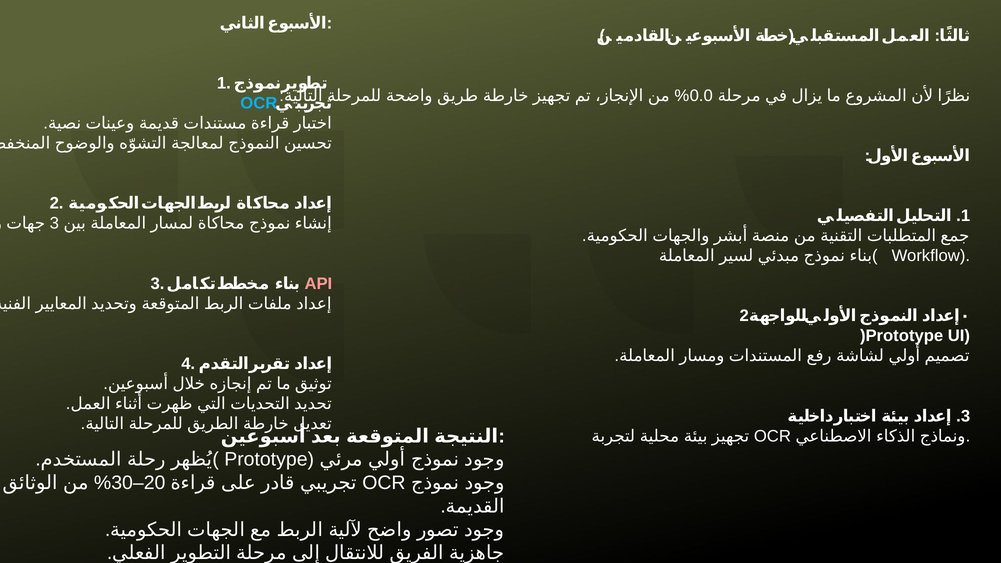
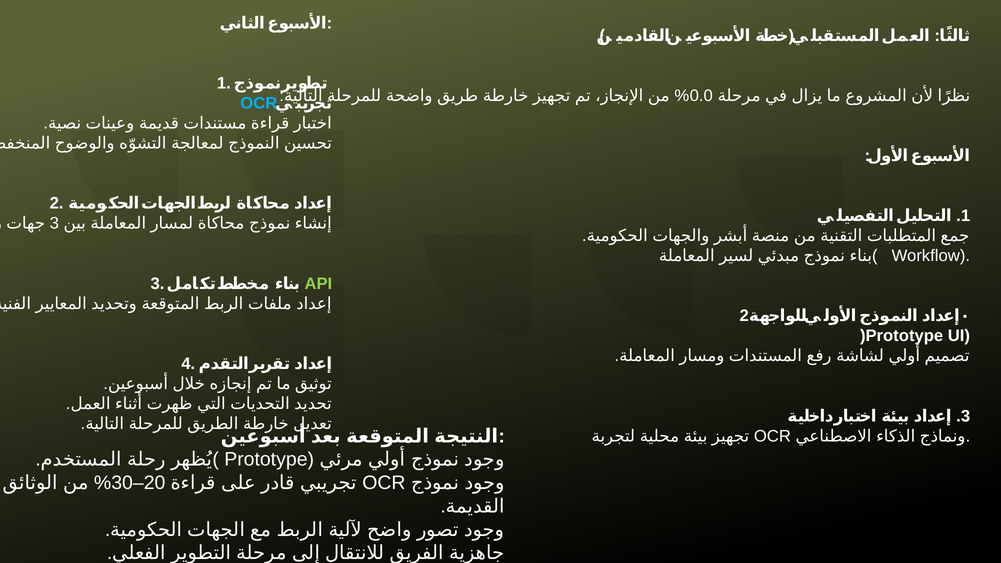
API colour: pink -> light green (318, 284)
